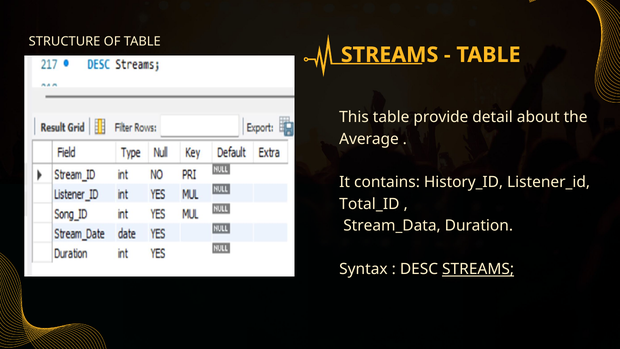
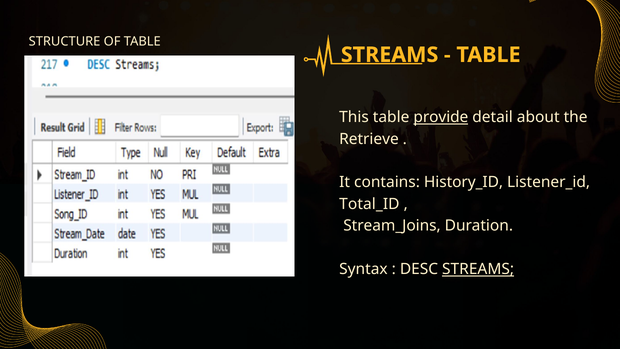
provide underline: none -> present (441, 117)
Average: Average -> Retrieve (369, 139)
Stream_Data: Stream_Data -> Stream_Joins (392, 226)
